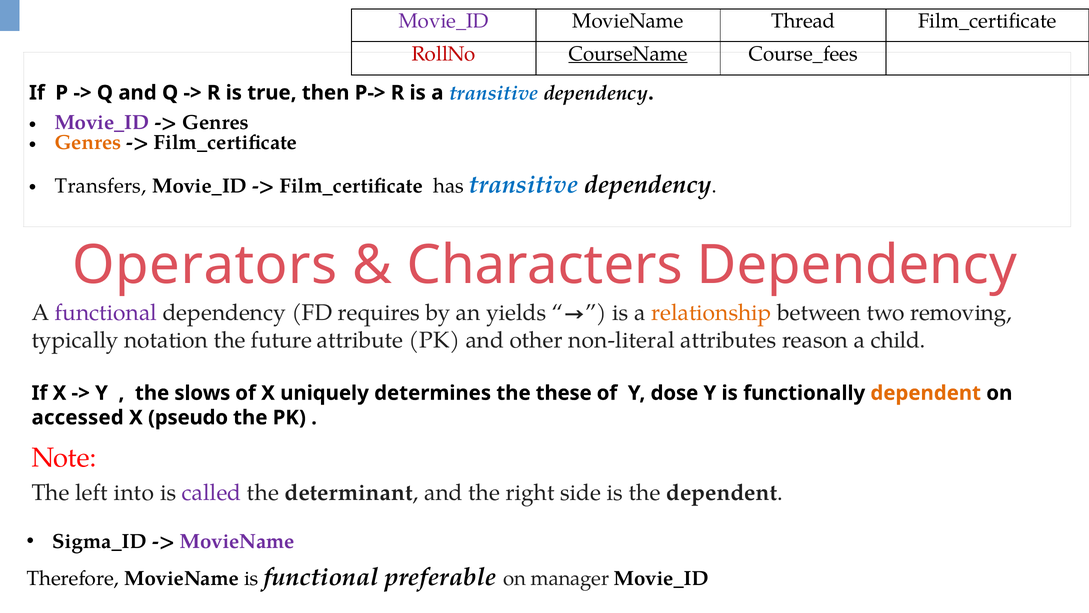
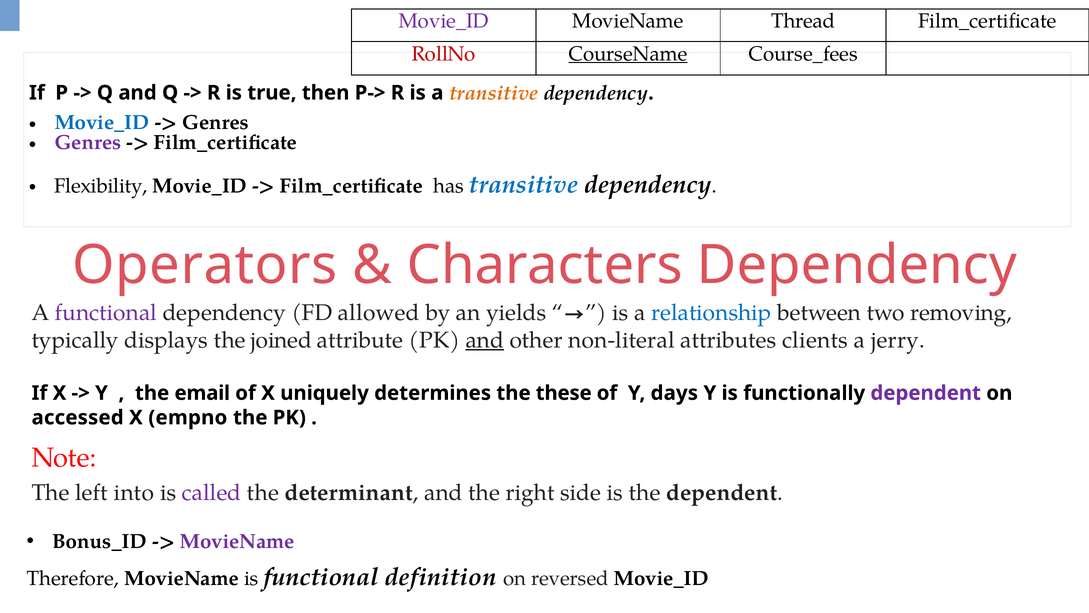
transitive colour: blue -> orange (494, 93)
Movie_ID colour: purple -> blue (102, 122)
Genres colour: orange -> purple (88, 142)
Transfers: Transfers -> Flexibility (101, 186)
requires: requires -> allowed (379, 313)
relationship colour: orange -> blue (711, 313)
notation: notation -> displays (166, 340)
future: future -> joined (281, 340)
and underline: none -> present (485, 340)
reason: reason -> clients (815, 340)
child: child -> jerry (898, 340)
slows: slows -> email (202, 393)
dose: dose -> days (674, 393)
dependent colour: orange -> purple (926, 393)
pseudo: pseudo -> empno (188, 417)
Sigma_ID: Sigma_ID -> Bonus_ID (100, 541)
preferable: preferable -> definition (441, 577)
manager: manager -> reversed (570, 578)
